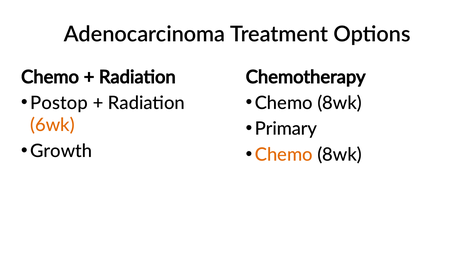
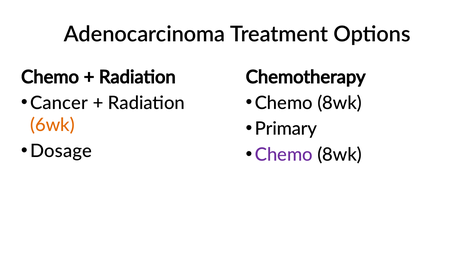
Postop: Postop -> Cancer (59, 103)
Growth: Growth -> Dosage (61, 151)
Chemo colour: orange -> purple (284, 154)
